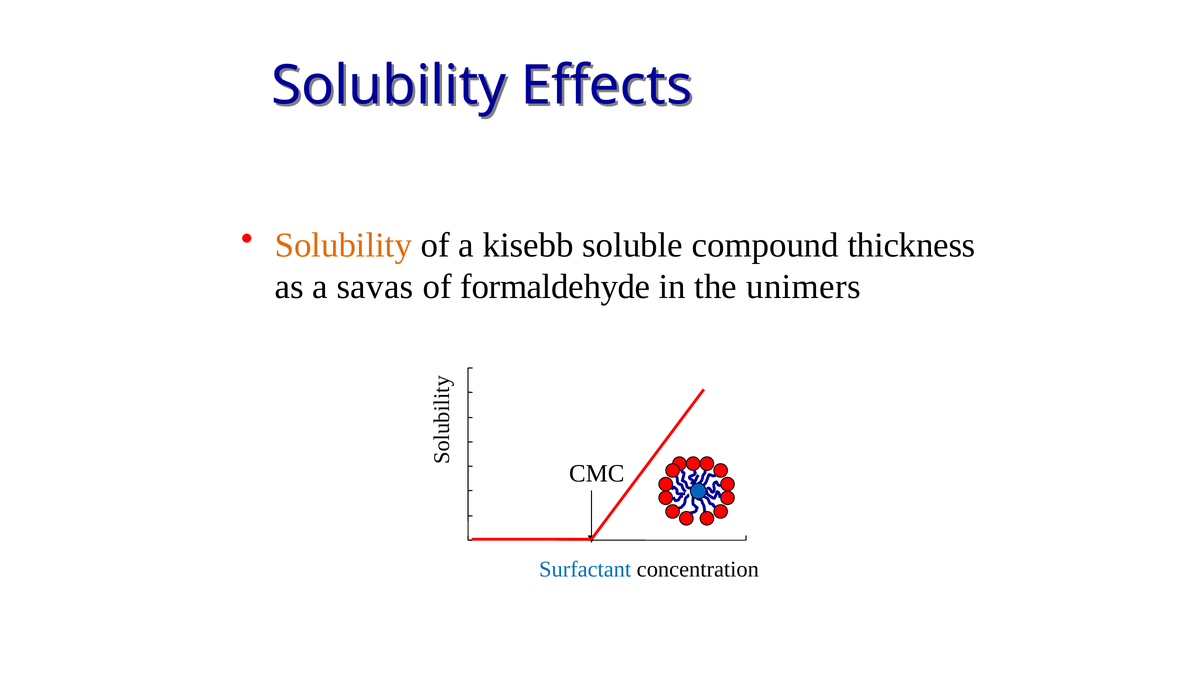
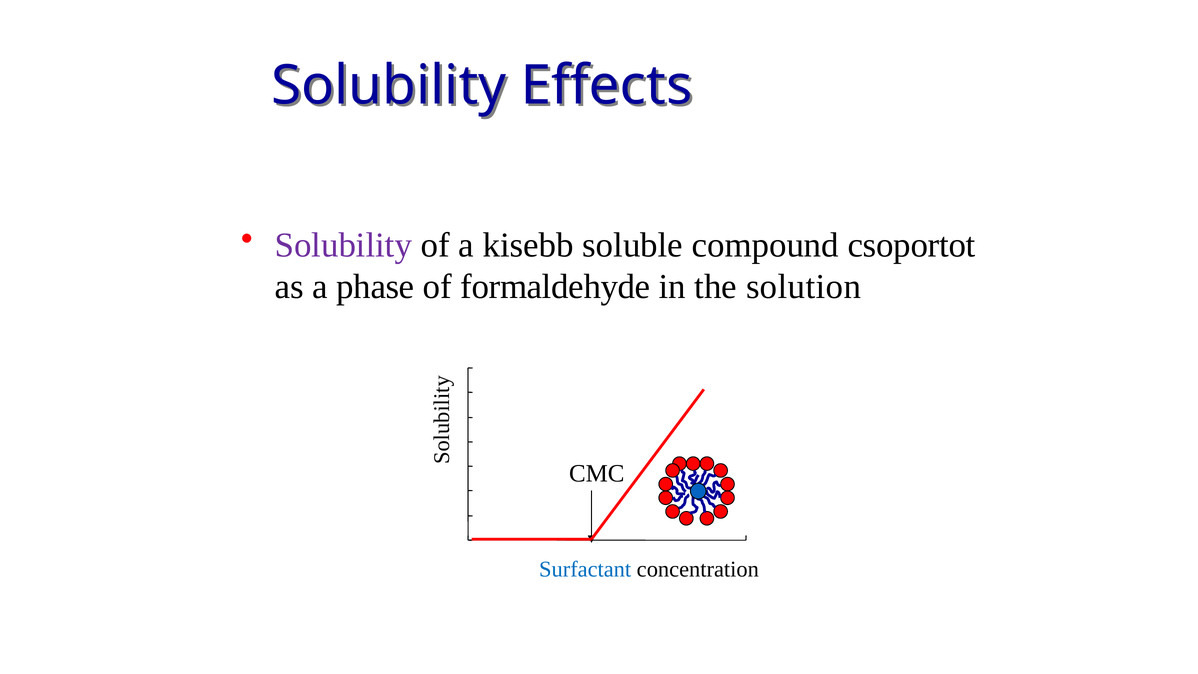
Solubility colour: orange -> purple (343, 245)
thickness: thickness -> csoportot (911, 245)
savas: savas -> phase (375, 287)
unimers: unimers -> solution (804, 287)
